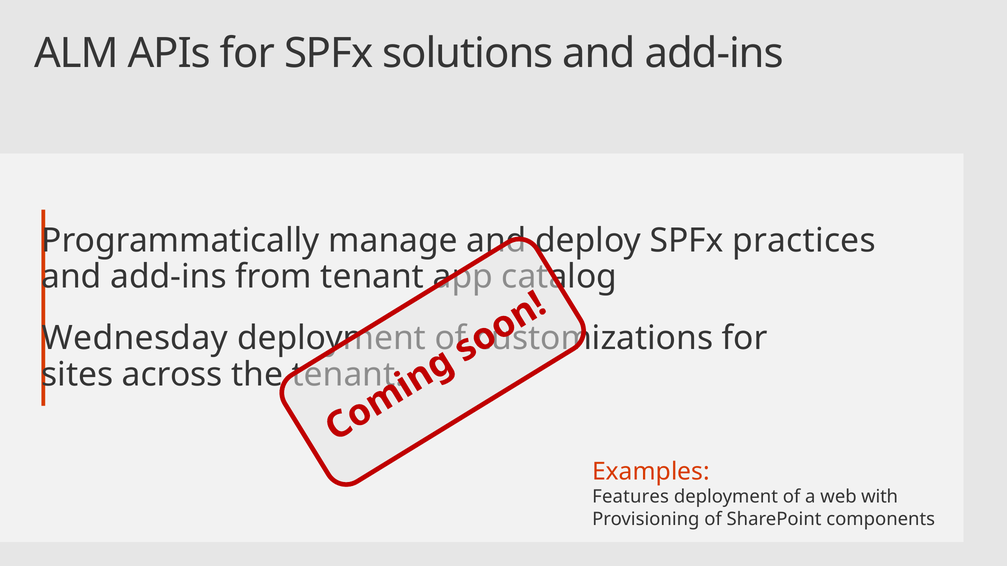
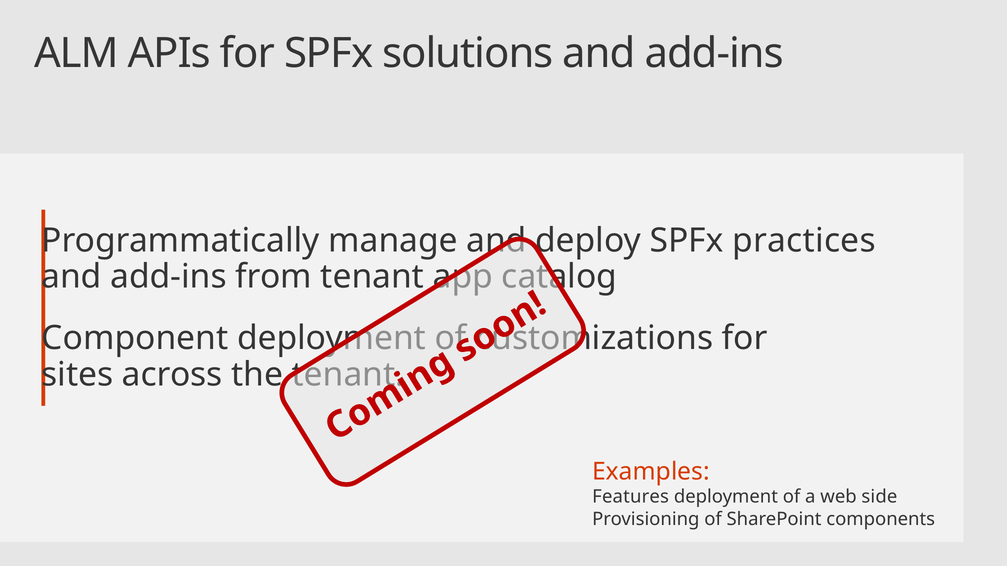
Wednesday: Wednesday -> Component (135, 338)
with: with -> side (879, 497)
